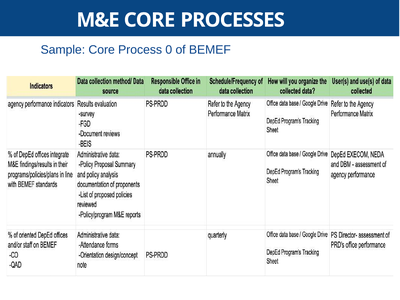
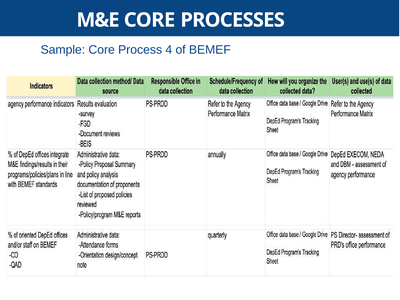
0: 0 -> 4 (169, 50)
